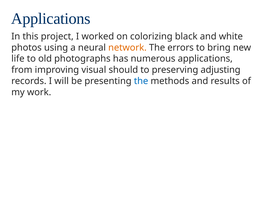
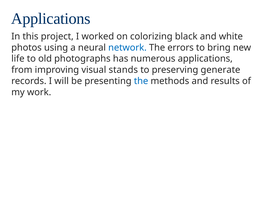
network colour: orange -> blue (127, 47)
should: should -> stands (123, 70)
adjusting: adjusting -> generate (220, 70)
